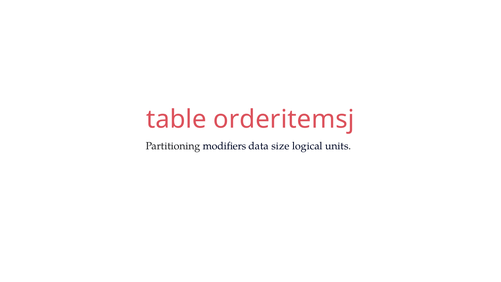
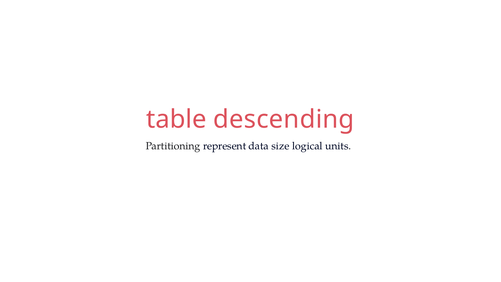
orderitemsj: orderitemsj -> descending (284, 119)
modifiers: modifiers -> represent (225, 146)
